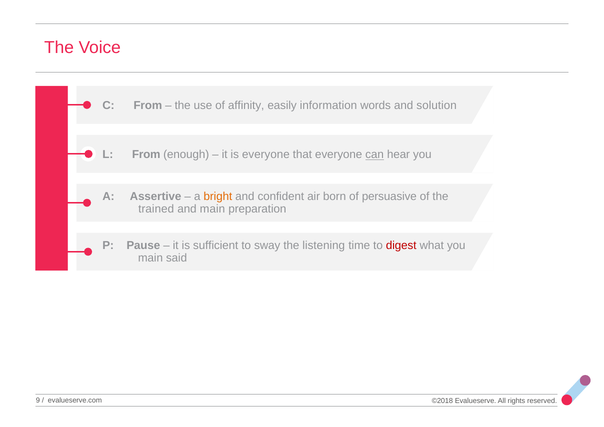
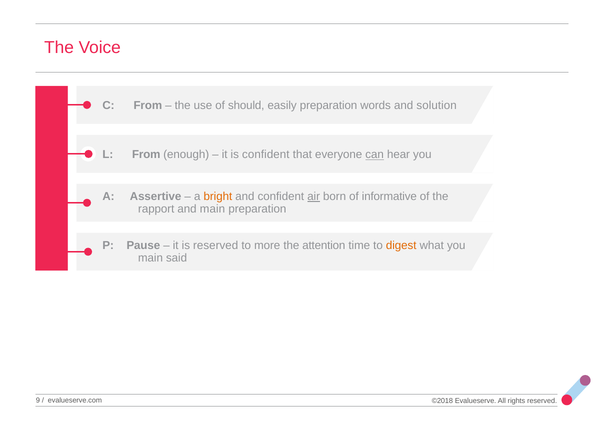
affinity: affinity -> should (246, 106)
easily information: information -> preparation (329, 106)
is everyone: everyone -> confident (266, 155)
air underline: none -> present (314, 196)
persuasive: persuasive -> informative (389, 196)
trained: trained -> rapport (156, 209)
is sufficient: sufficient -> reserved (216, 245)
sway: sway -> more (267, 245)
listening: listening -> attention (324, 245)
digest colour: red -> orange (401, 245)
